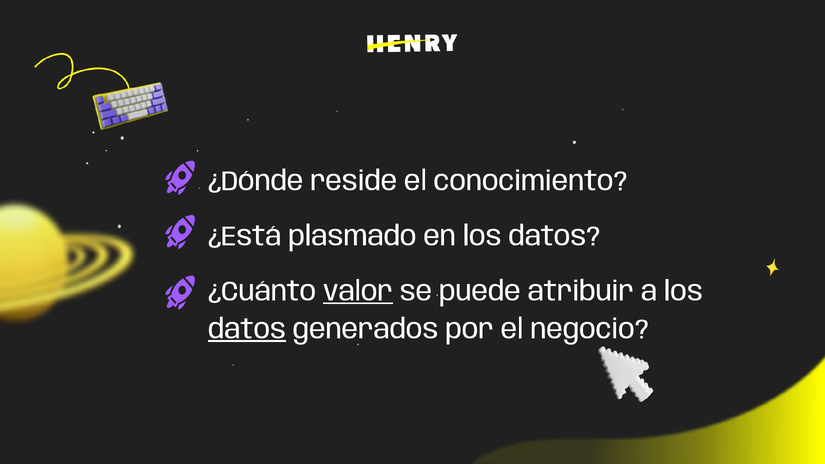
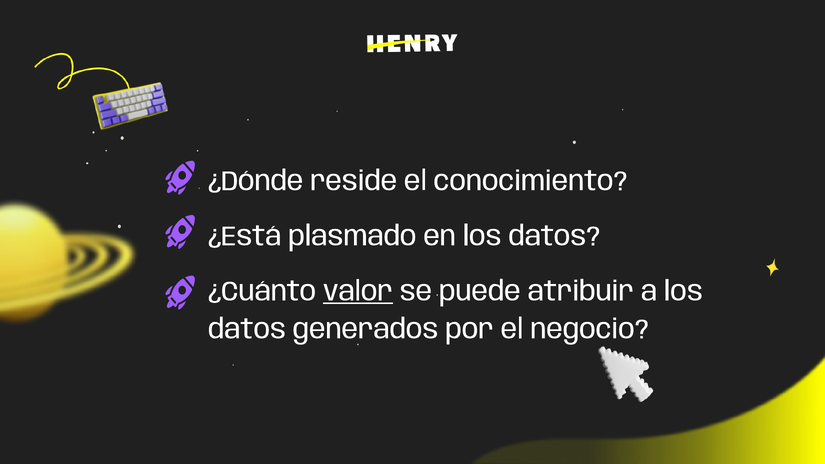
datos underline: present -> none (247, 329)
